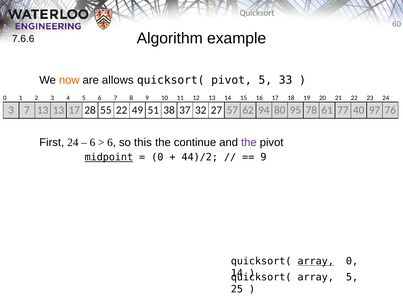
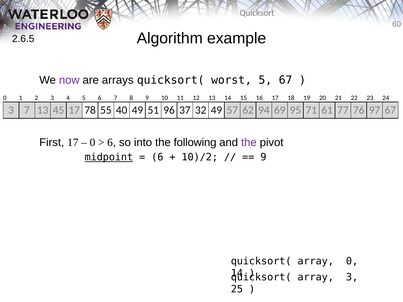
7.6.6: 7.6.6 -> 2.6.5 (23, 39)
now colour: orange -> purple (69, 80)
allows: allows -> arrays (118, 80)
quicksort( pivot: pivot -> worst (231, 80)
5 33: 33 -> 67 (286, 80)
13 13: 13 -> 45 (58, 110)
28: 28 -> 78 (90, 110)
55 22: 22 -> 40 (122, 110)
38: 38 -> 96 (169, 110)
32 27: 27 -> 49 (216, 110)
80: 80 -> 69 (280, 110)
78: 78 -> 71 (311, 110)
40: 40 -> 76 (359, 110)
97 76: 76 -> 67 (390, 110)
First 24: 24 -> 17 (73, 143)
6: 6 -> 0 (93, 143)
this: this -> into (143, 143)
continue: continue -> following (195, 143)
0: 0 -> 6 (157, 157)
44)/2: 44)/2 -> 10)/2 (200, 157)
array underline: present -> none (316, 261)
array 5: 5 -> 3 (352, 277)
